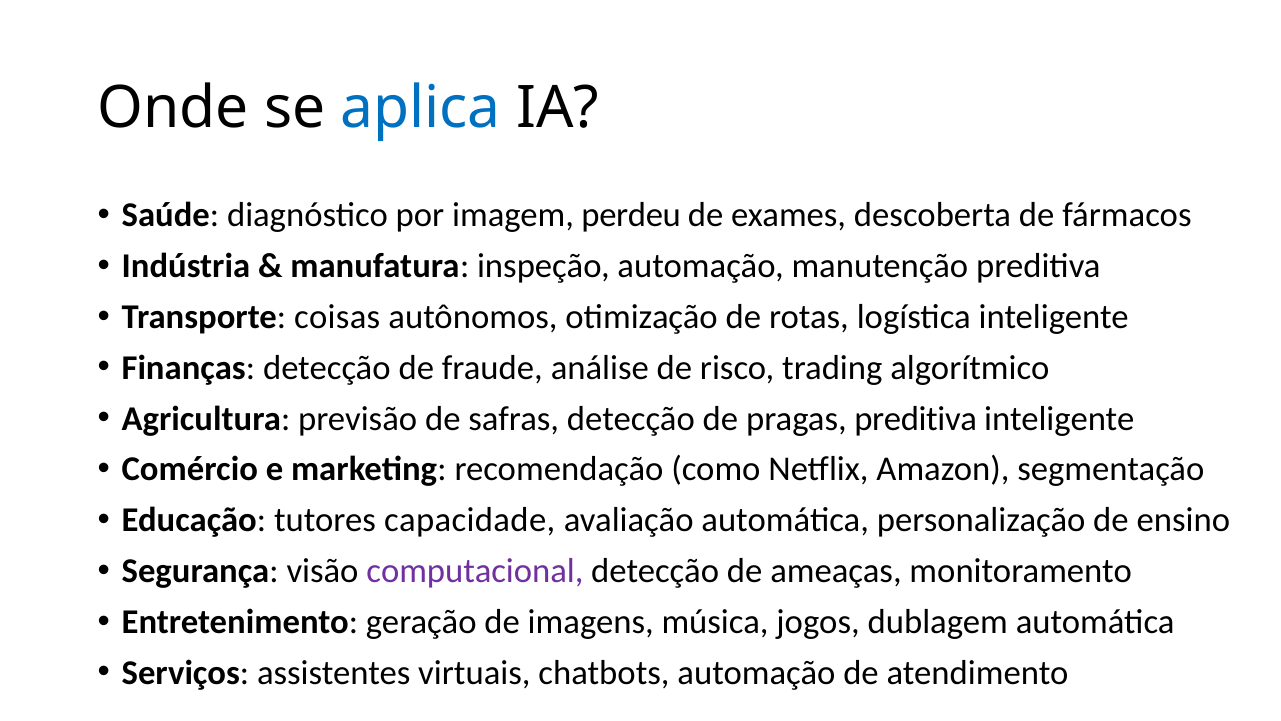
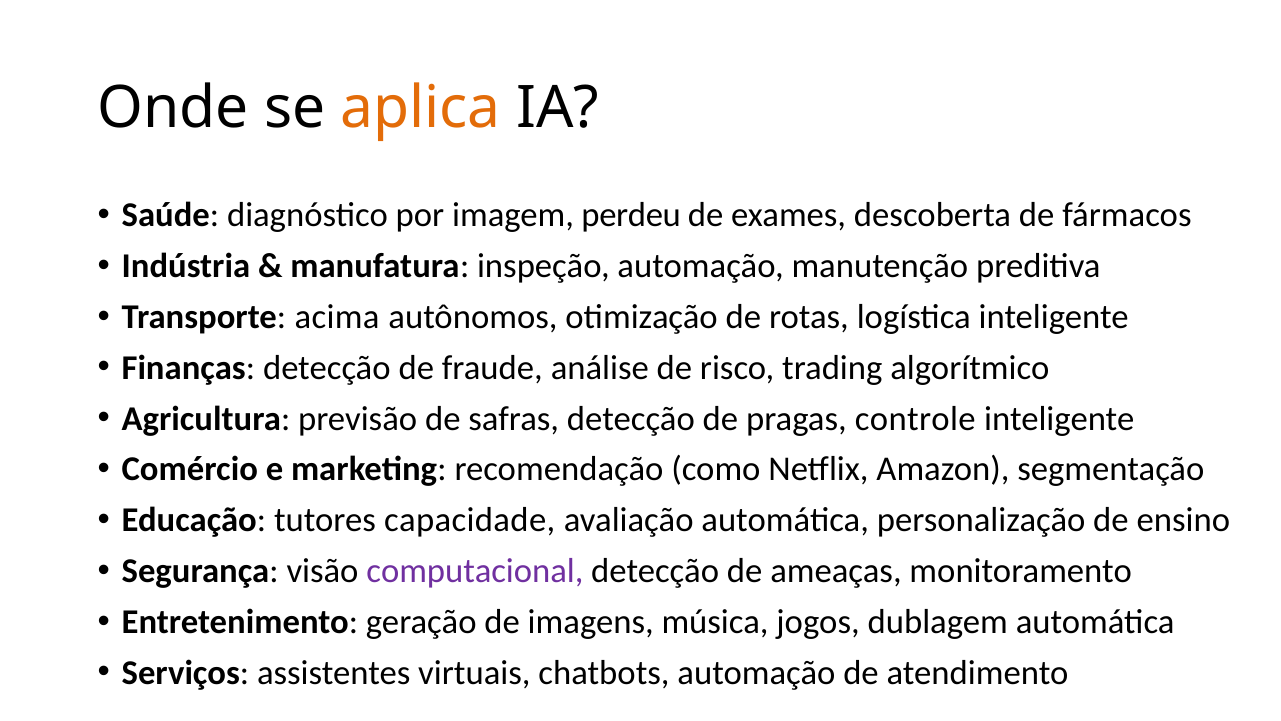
aplica colour: blue -> orange (421, 108)
coisas: coisas -> acima (337, 317)
pragas preditiva: preditiva -> controle (915, 418)
